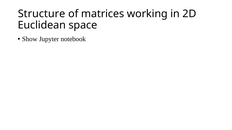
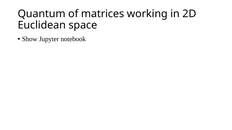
Structure: Structure -> Quantum (42, 14)
